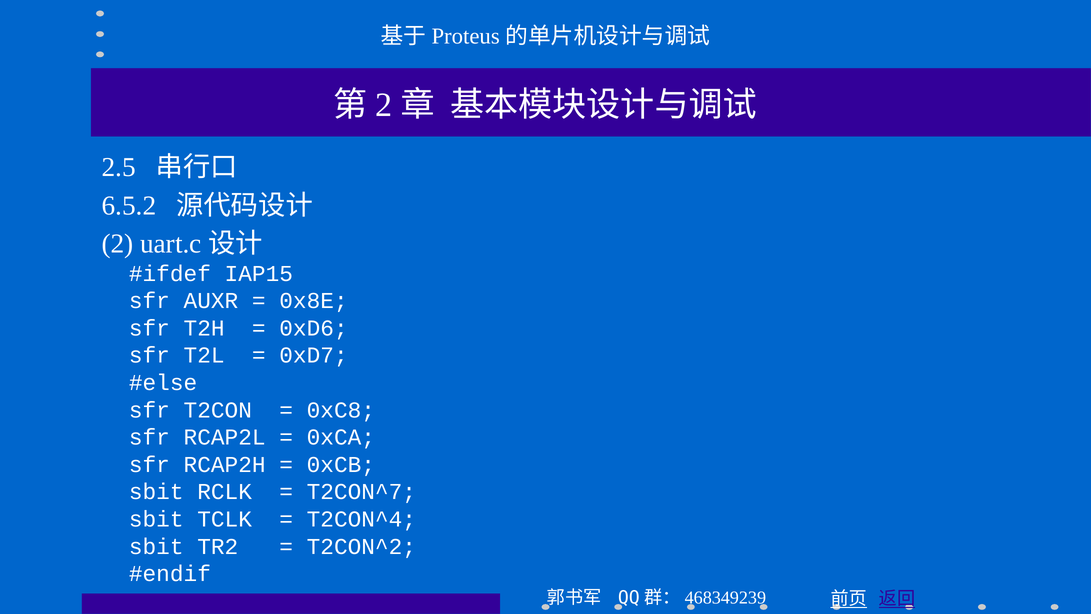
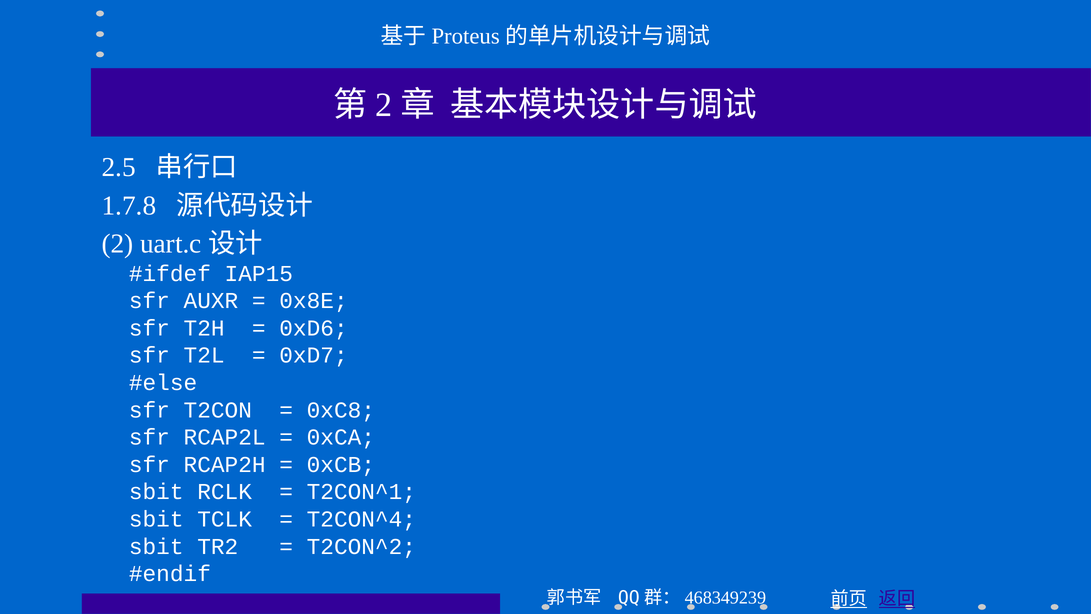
6.5.2: 6.5.2 -> 1.7.8 (129, 206)
T2CON^7: T2CON^7 -> T2CON^1 (361, 492)
